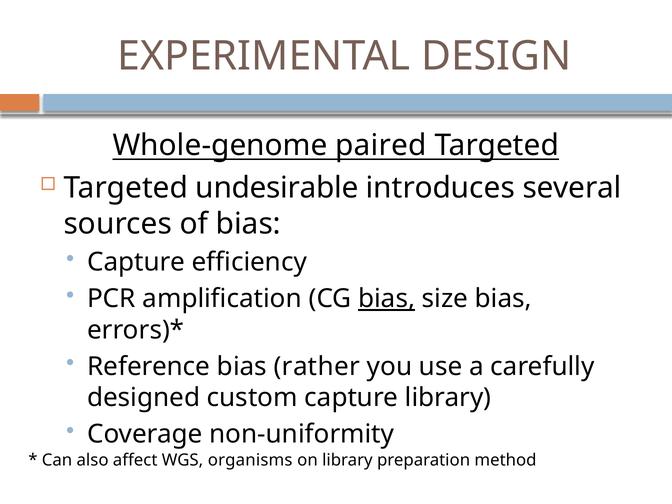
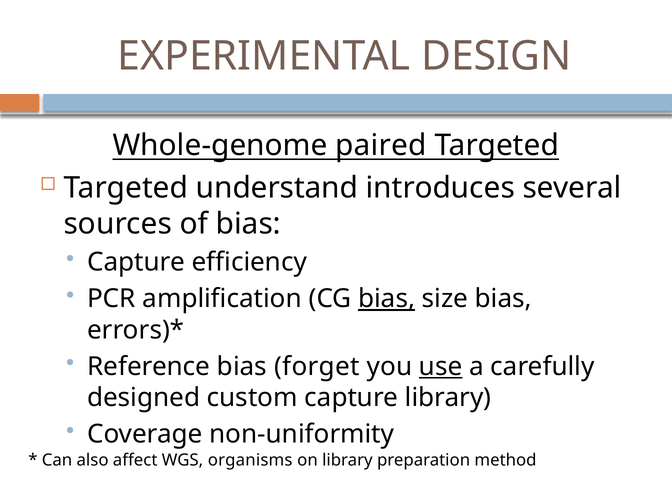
undesirable: undesirable -> understand (277, 188)
rather: rather -> forget (317, 366)
use underline: none -> present (441, 366)
